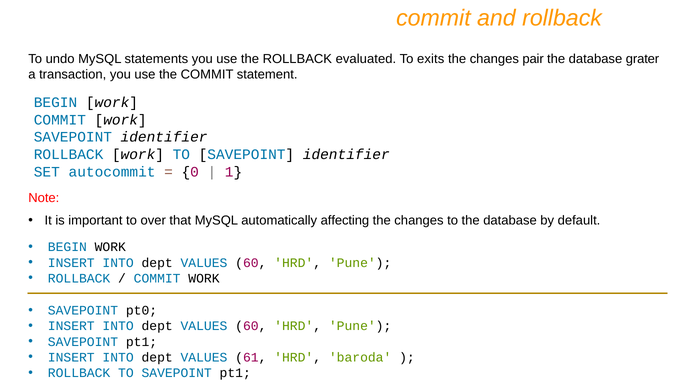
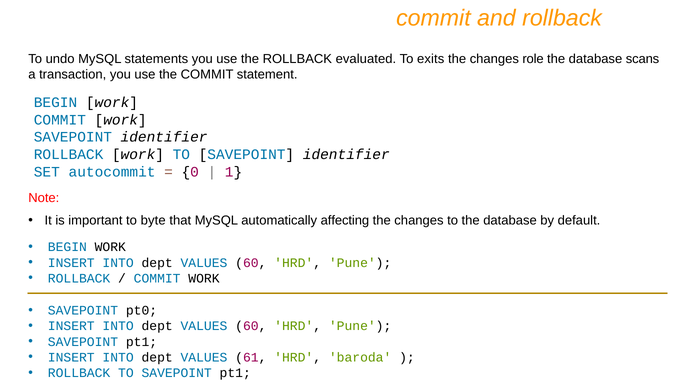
pair: pair -> role (533, 59)
grater: grater -> scans (643, 59)
over: over -> byte (153, 221)
